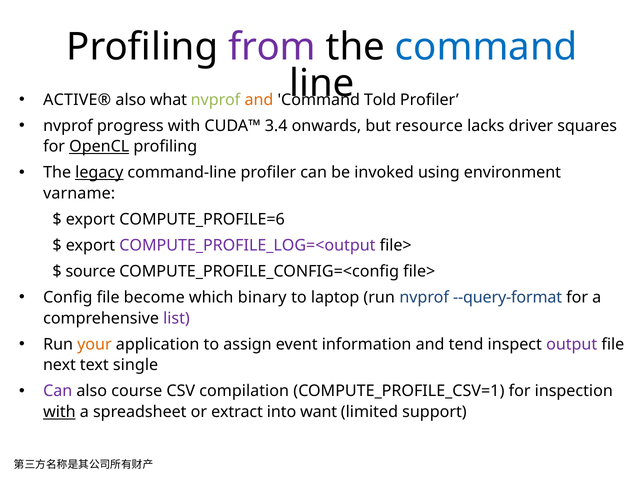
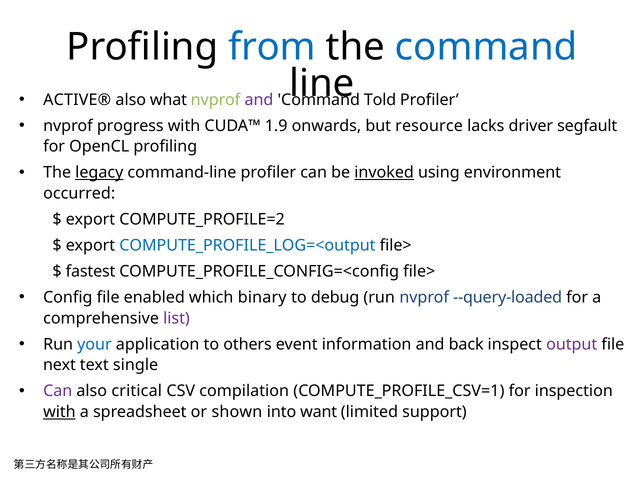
from colour: purple -> blue (272, 47)
and colour: orange -> purple (259, 100)
3.4: 3.4 -> 1.9 (276, 126)
squares: squares -> segfault (587, 126)
OpenCL underline: present -> none (99, 147)
invoked underline: none -> present (384, 173)
varname: varname -> occurred (79, 193)
COMPUTE_PROFILE=6: COMPUTE_PROFILE=6 -> COMPUTE_PROFILE=2 (202, 219)
COMPUTE_PROFILE_LOG=<output colour: purple -> blue (247, 245)
source: source -> fastest (91, 271)
become: become -> enabled (154, 297)
laptop: laptop -> debug (335, 297)
--query-format: --query-format -> --query-loaded (508, 297)
your colour: orange -> blue (94, 344)
assign: assign -> others (248, 344)
tend: tend -> back (466, 344)
course: course -> critical (137, 391)
extract: extract -> shown (237, 412)
